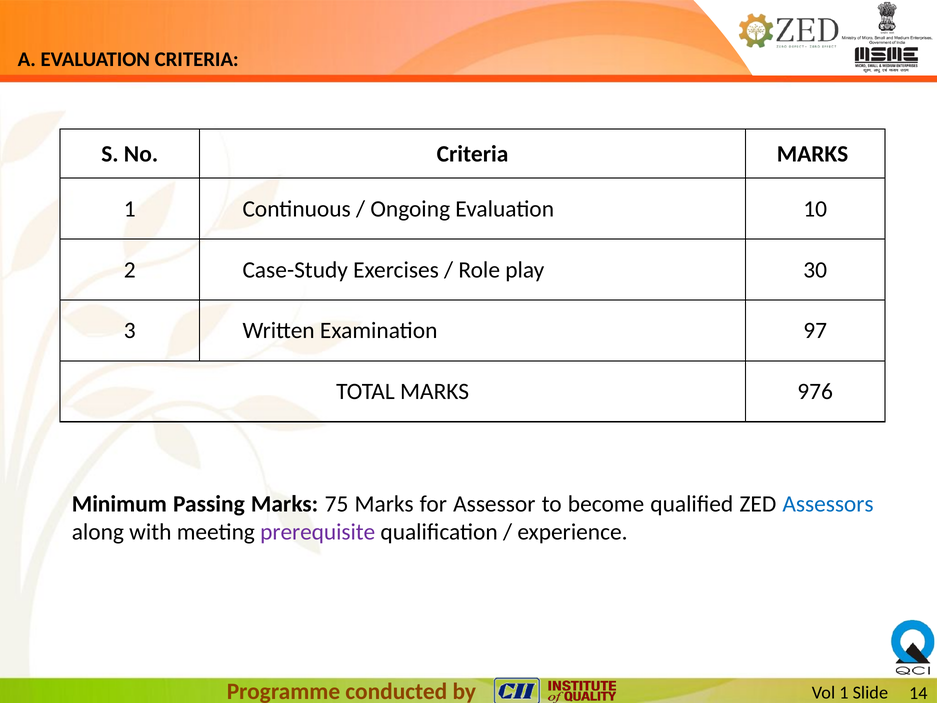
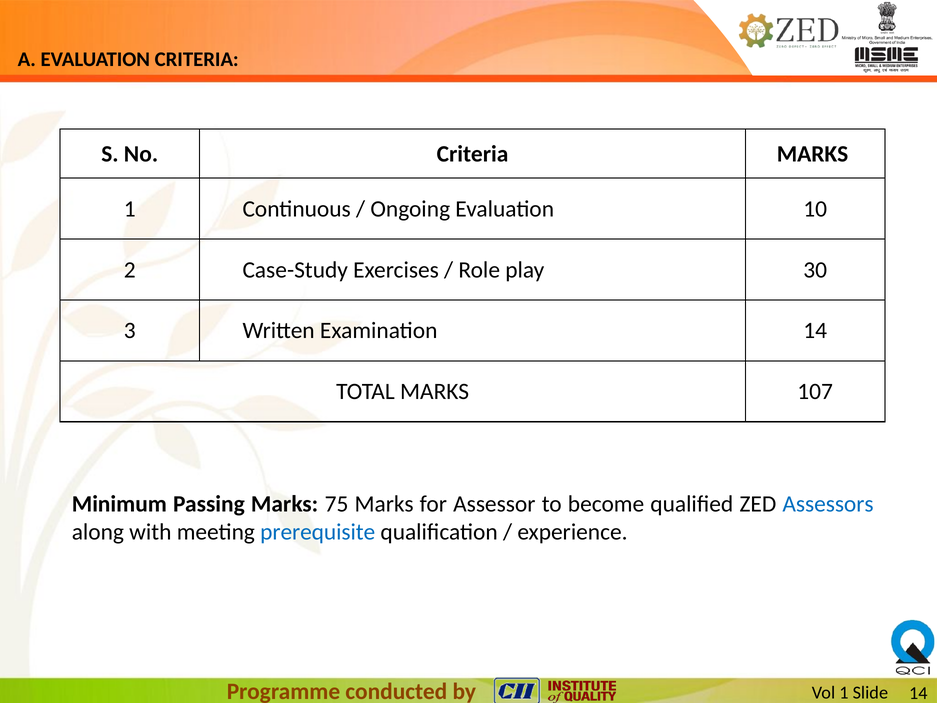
Examination 97: 97 -> 14 (815, 331)
976: 976 -> 107 (815, 391)
prerequisite colour: purple -> blue (318, 532)
